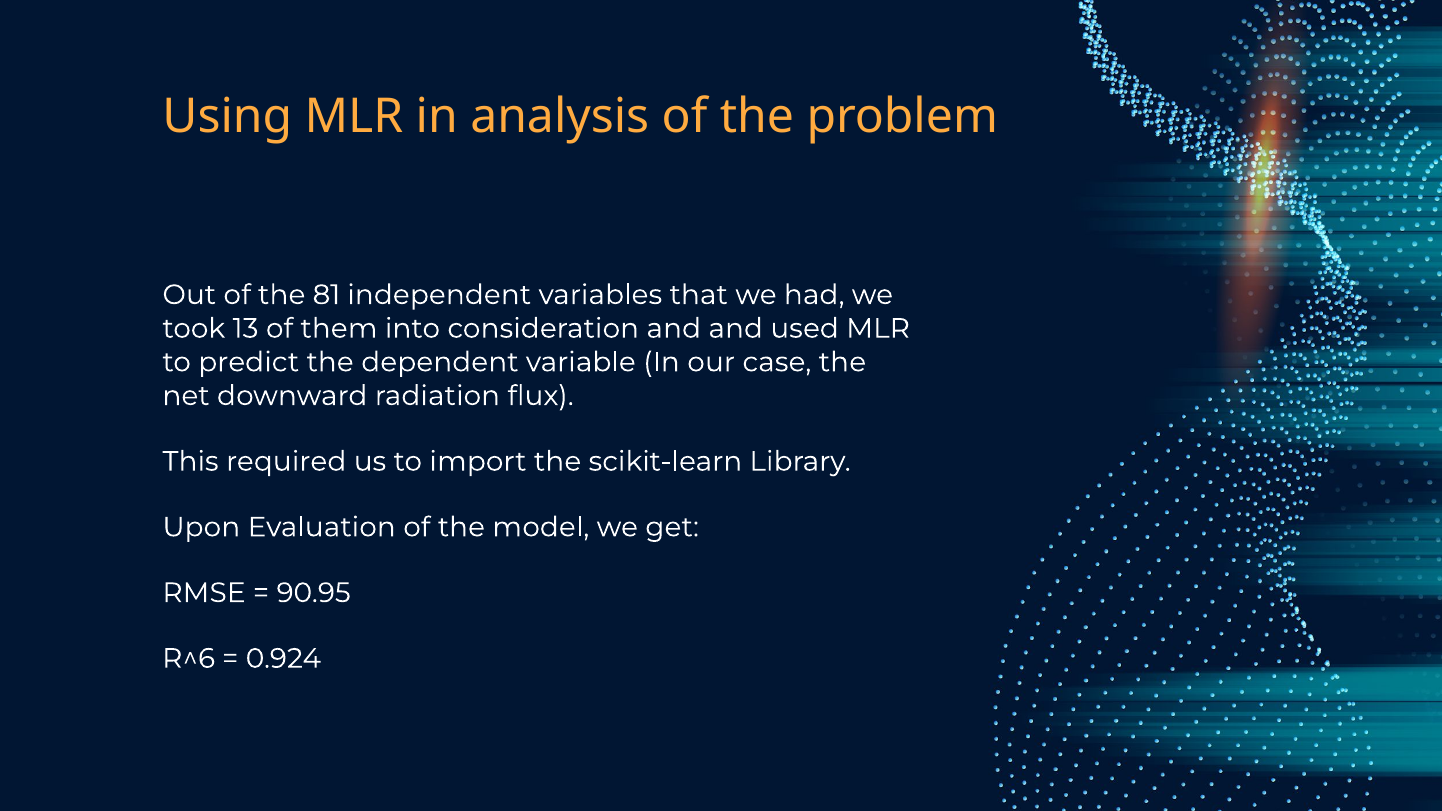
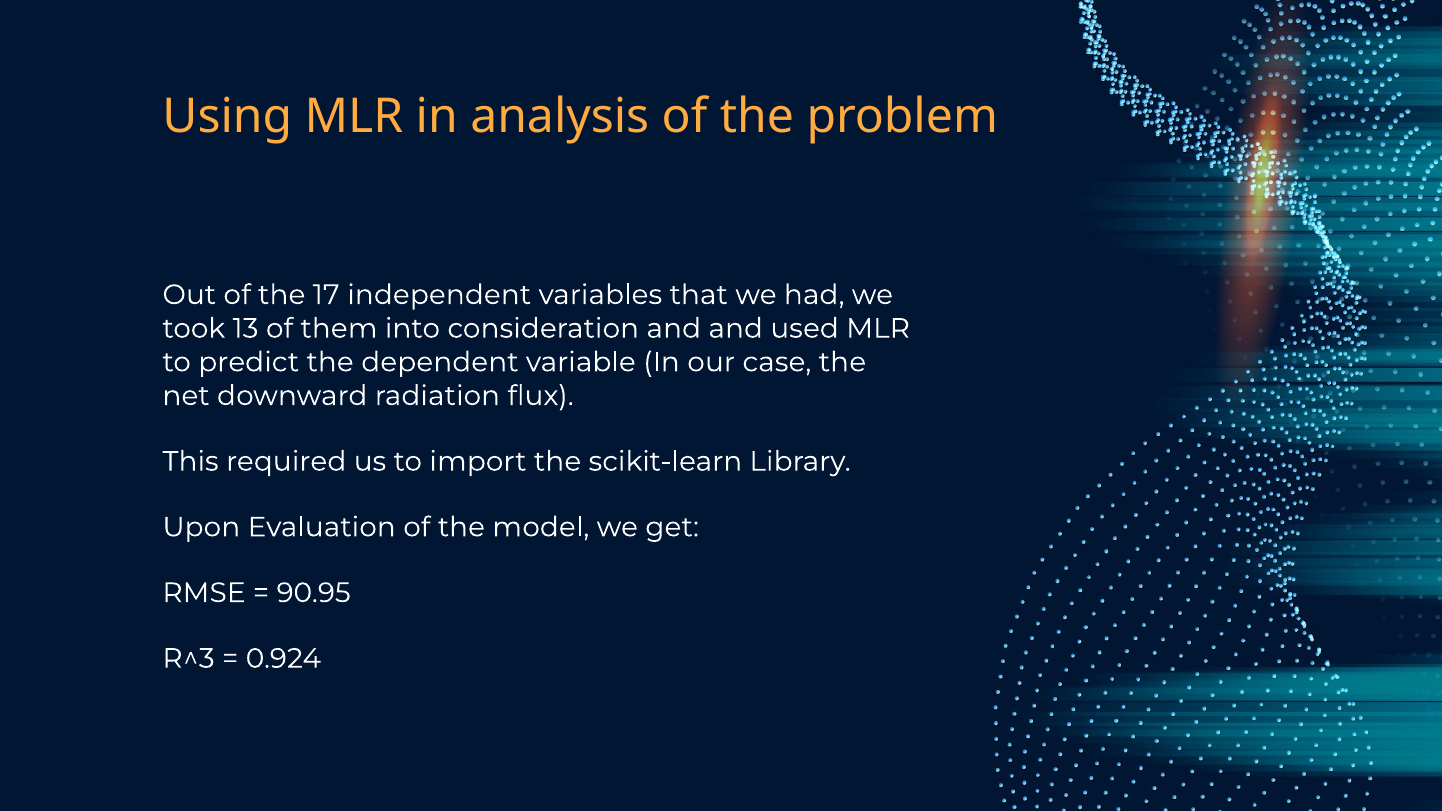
81: 81 -> 17 (326, 295)
R^6: R^6 -> R^3 (189, 659)
